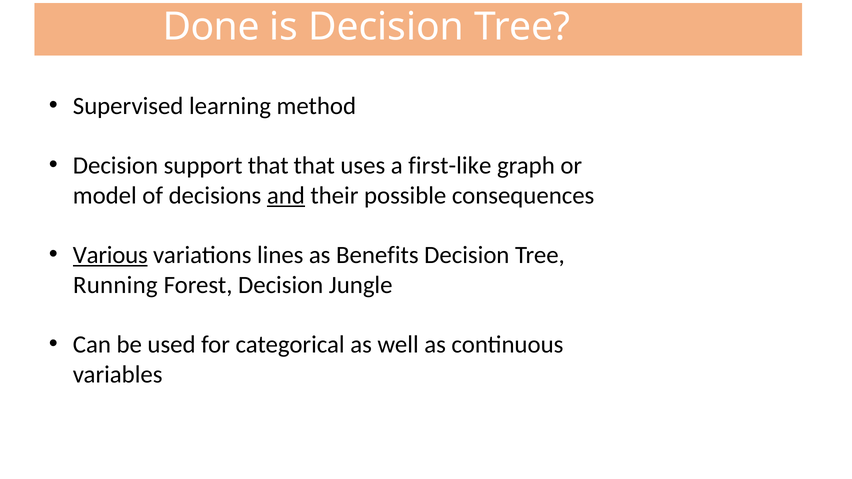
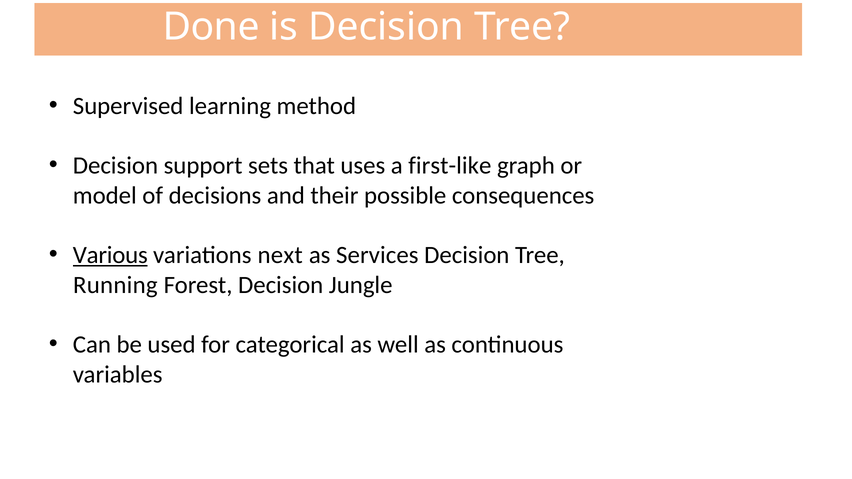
support that: that -> sets (268, 166)
and underline: present -> none (286, 195)
lines: lines -> next (280, 255)
Benefits: Benefits -> Services (377, 255)
